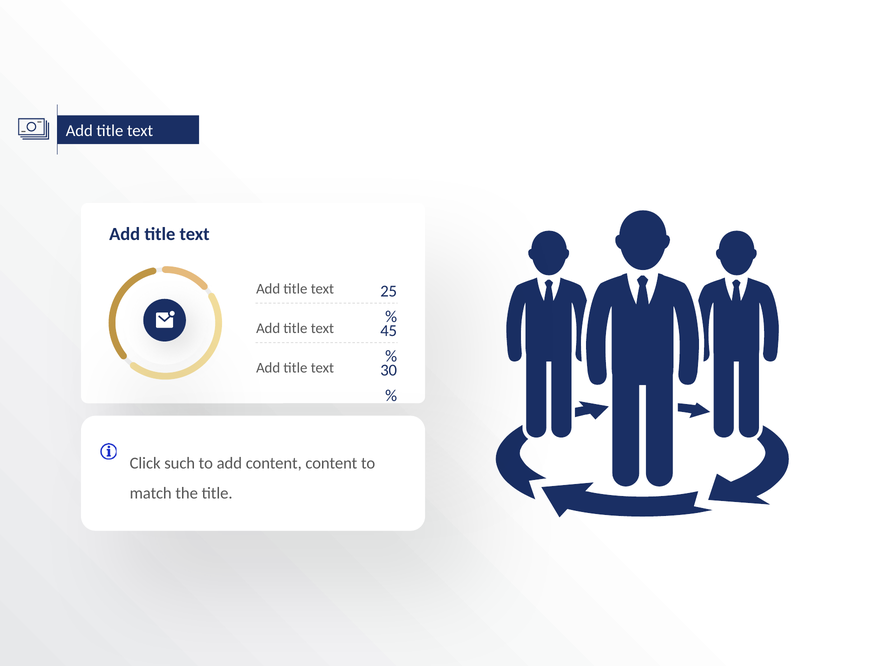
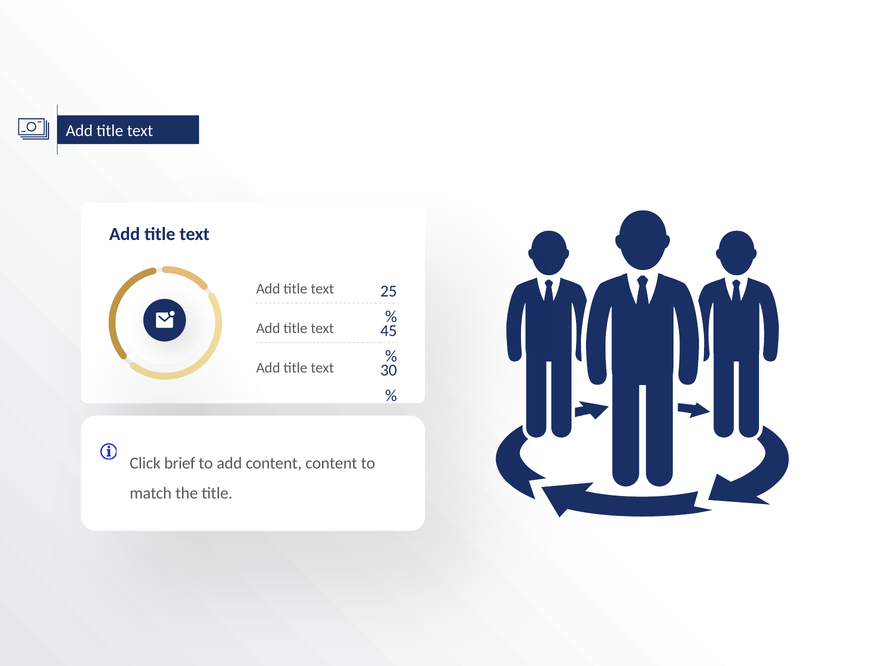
such: such -> brief (180, 463)
